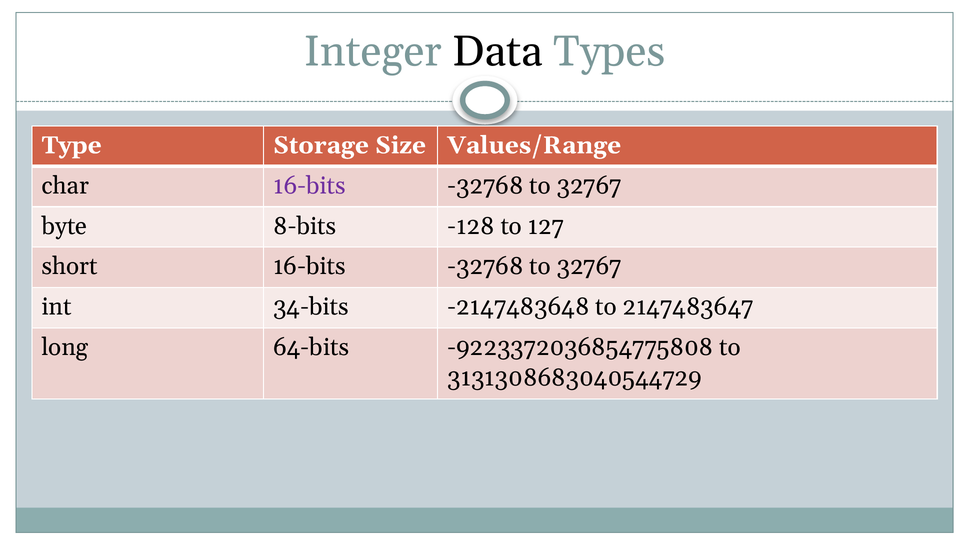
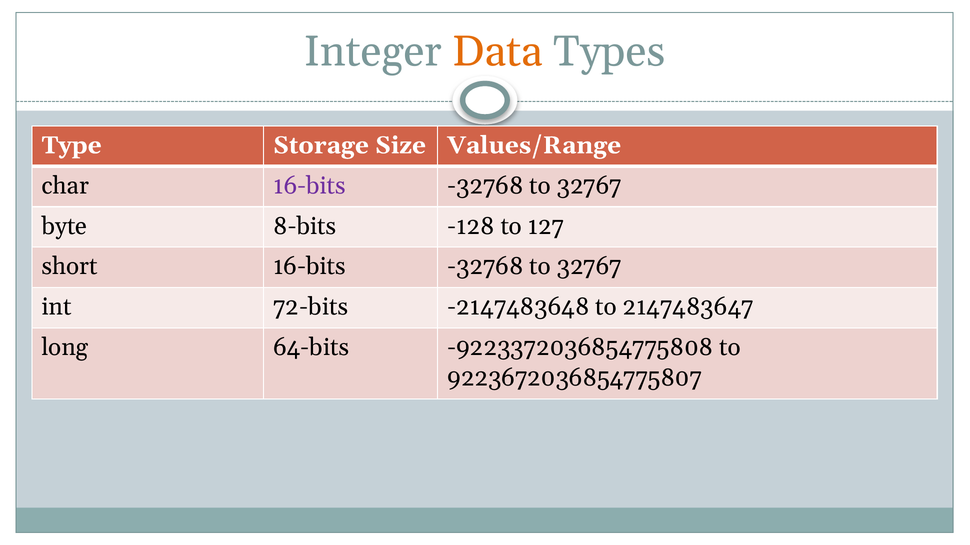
Data colour: black -> orange (498, 52)
34-bits: 34-bits -> 72-bits (311, 307)
3131308683040544729: 3131308683040544729 -> 9223672036854775807 (575, 378)
